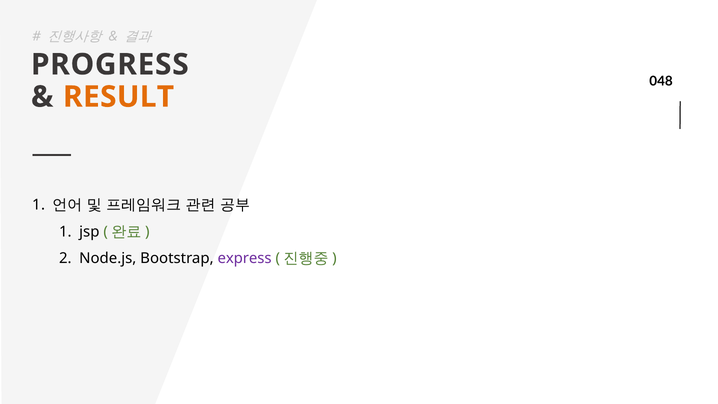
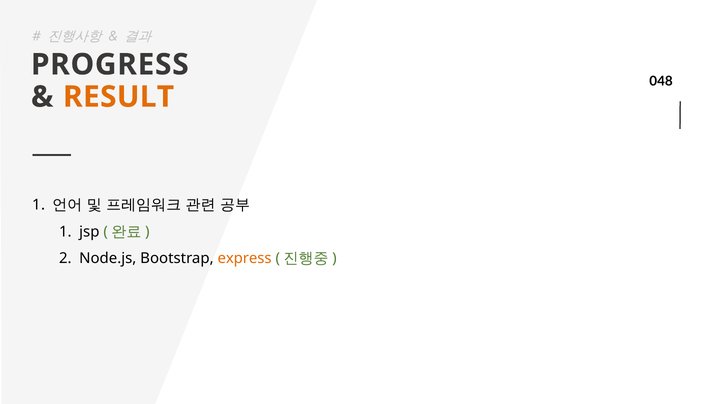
express colour: purple -> orange (245, 258)
